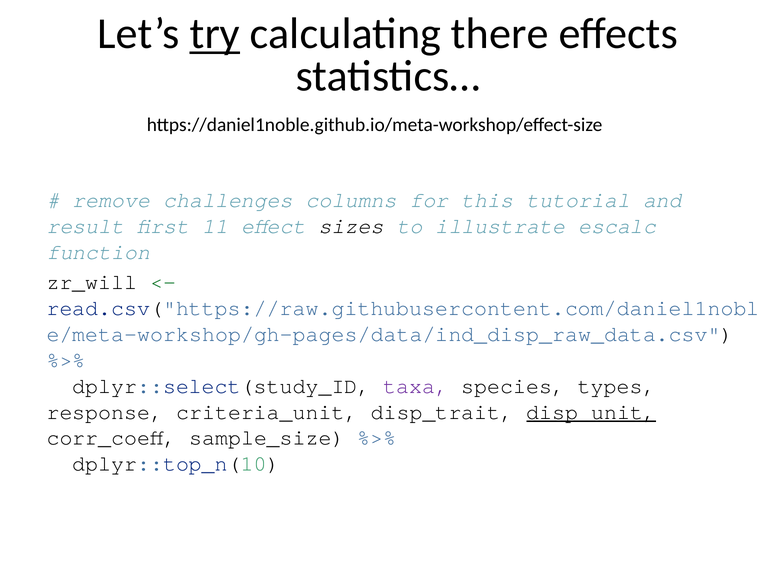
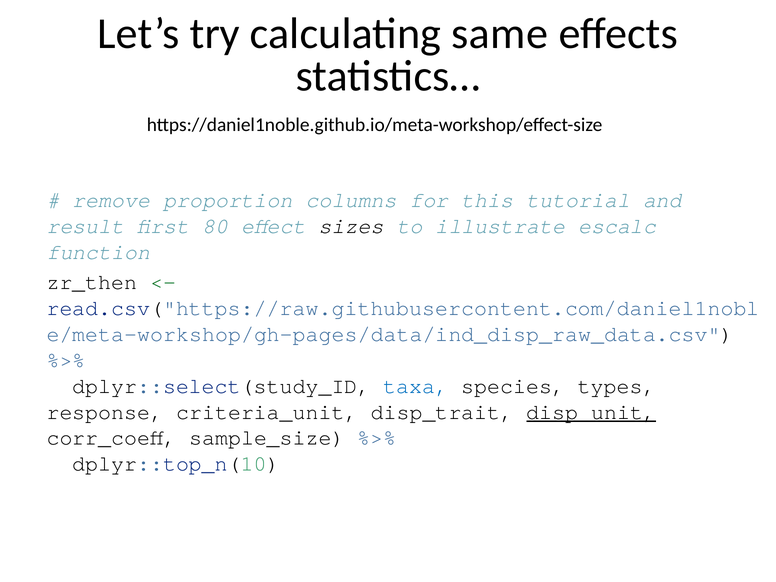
try underline: present -> none (215, 34)
there: there -> same (500, 34)
challenges: challenges -> proportion (228, 200)
11: 11 -> 80 (215, 226)
zr_will: zr_will -> zr_then (92, 282)
taxa colour: purple -> blue (416, 386)
